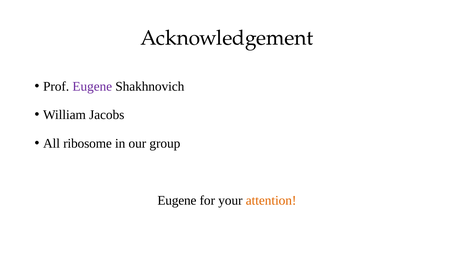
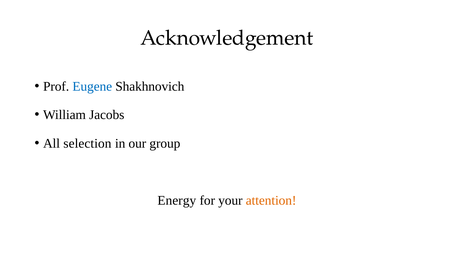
Eugene colour: purple -> blue (92, 87)
ribosome: ribosome -> selection (87, 144)
Eugene: Eugene -> Energy (177, 201)
